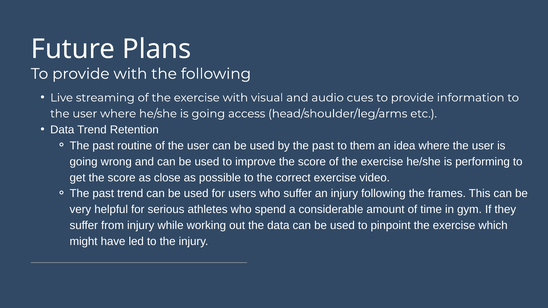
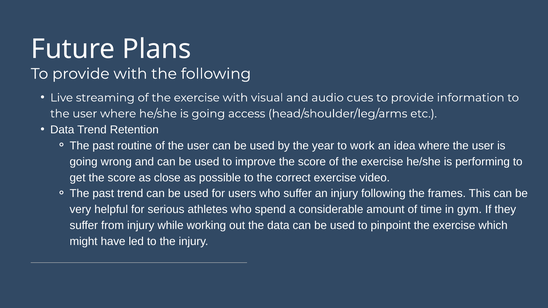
by the past: past -> year (323, 146)
them: them -> work (362, 146)
